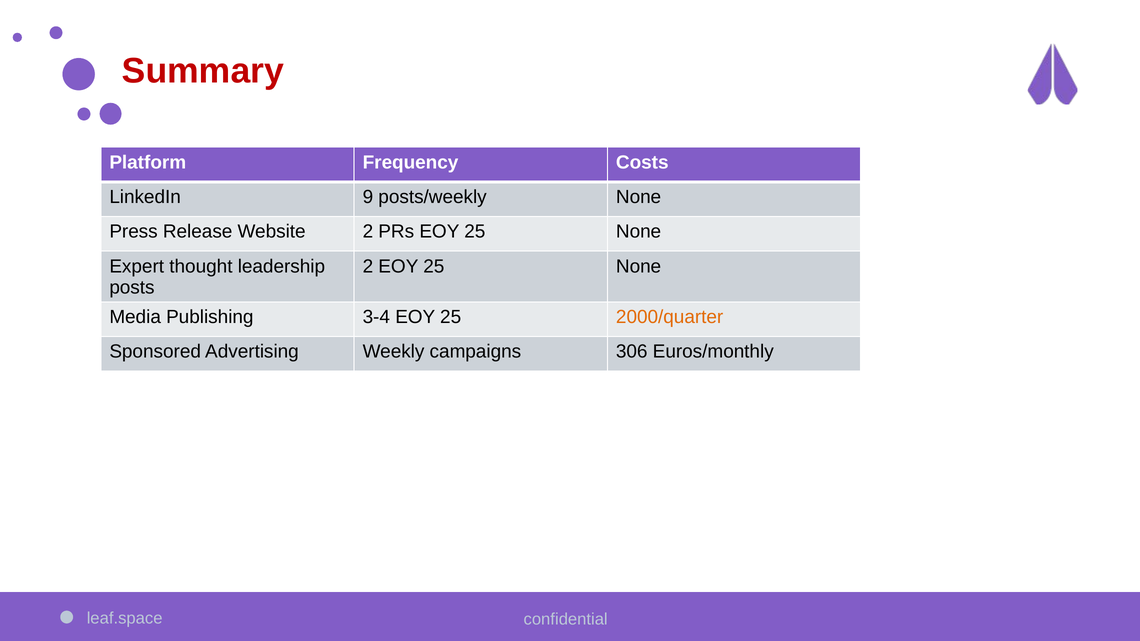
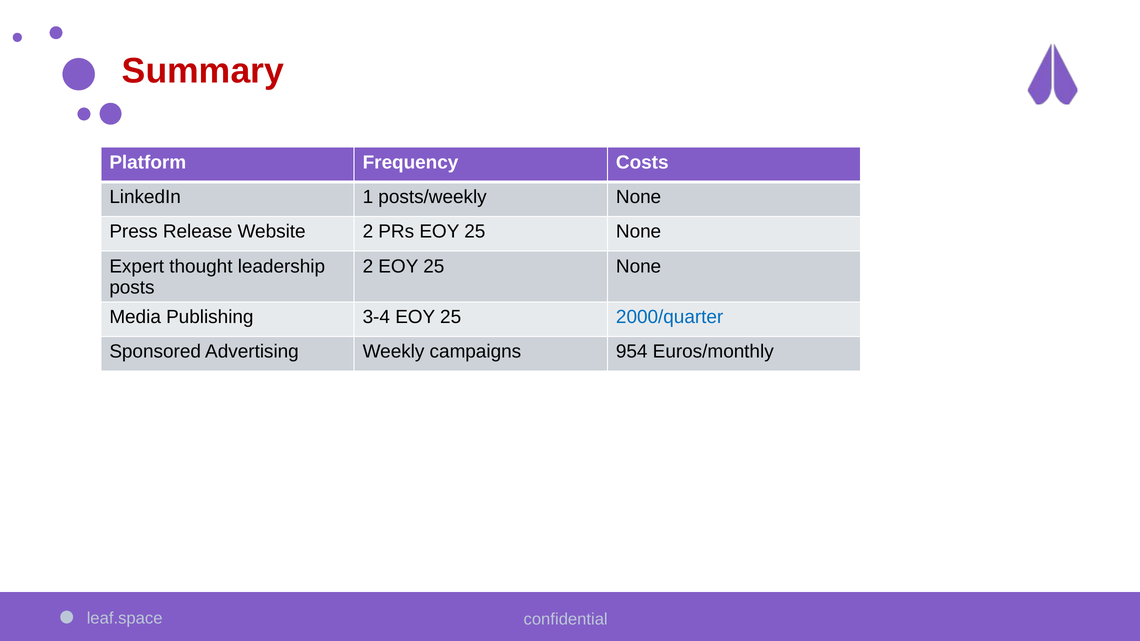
9: 9 -> 1 (368, 197)
2000/quarter colour: orange -> blue (670, 317)
306: 306 -> 954 (632, 352)
